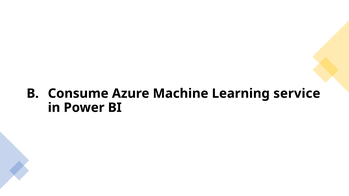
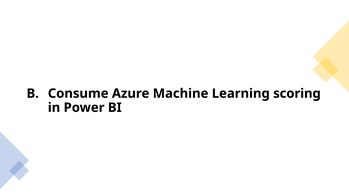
service: service -> scoring (297, 94)
